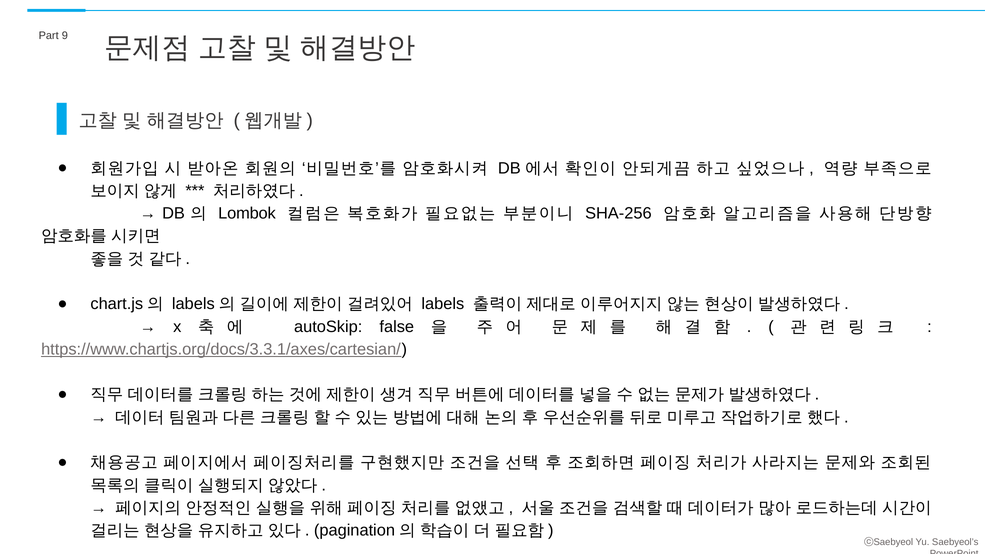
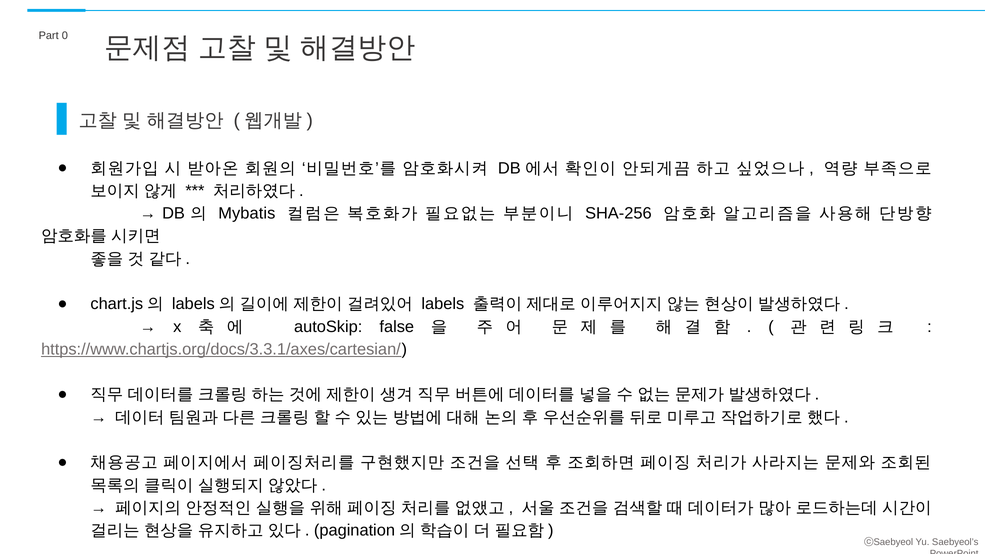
9: 9 -> 0 (65, 36)
Lombok: Lombok -> Mybatis (247, 213)
